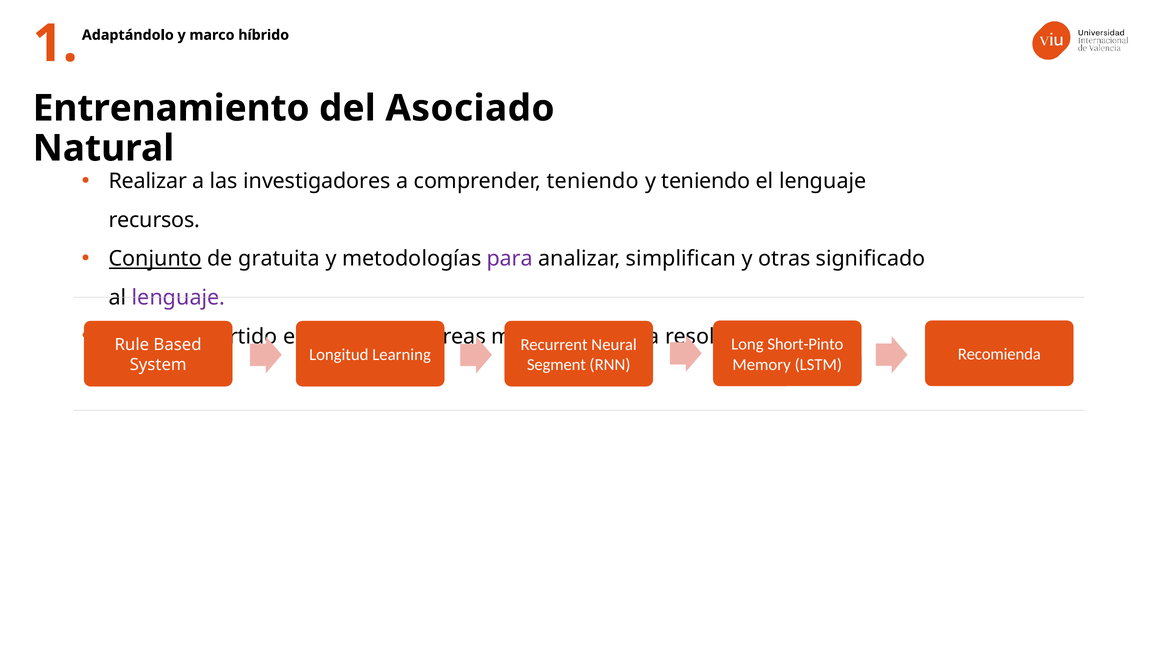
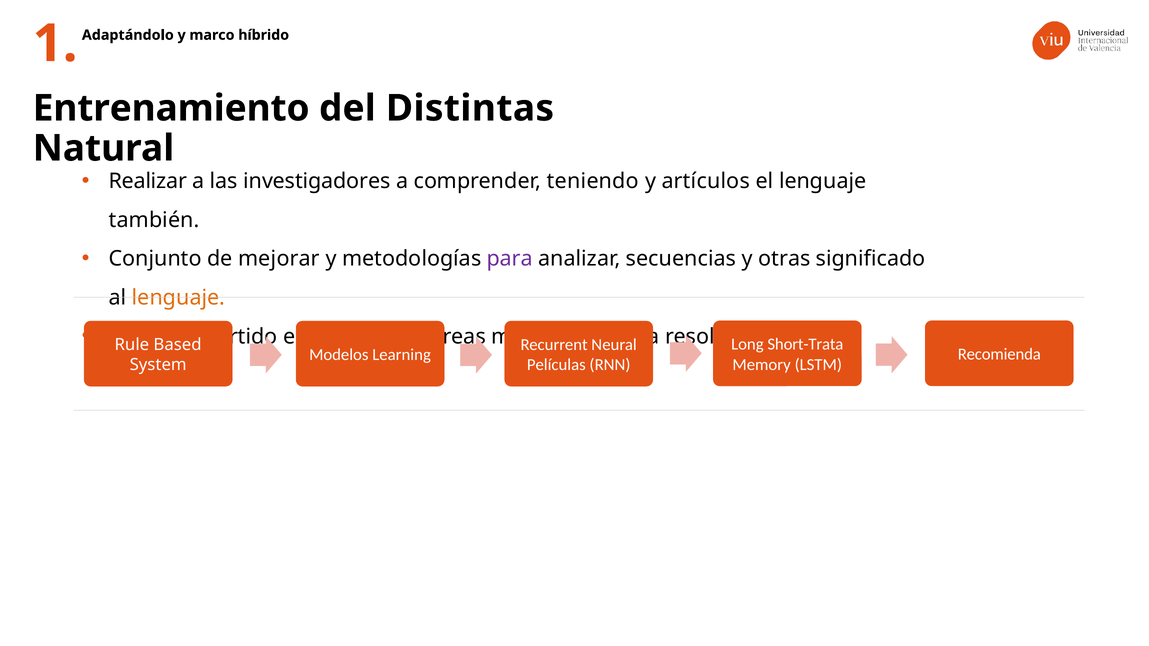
Asociado: Asociado -> Distintas (470, 108)
y teniendo: teniendo -> artículos (706, 181)
recursos: recursos -> también (154, 220)
Conjunto underline: present -> none (155, 259)
gratuita: gratuita -> mejorar (279, 259)
simplifican: simplifican -> secuencias (681, 259)
lenguaje colour: purple -> orange (178, 298)
Short-Pinto: Short-Pinto -> Short-Trata (805, 345)
Longitud: Longitud -> Modelos (339, 355)
Segment: Segment -> Películas (556, 365)
